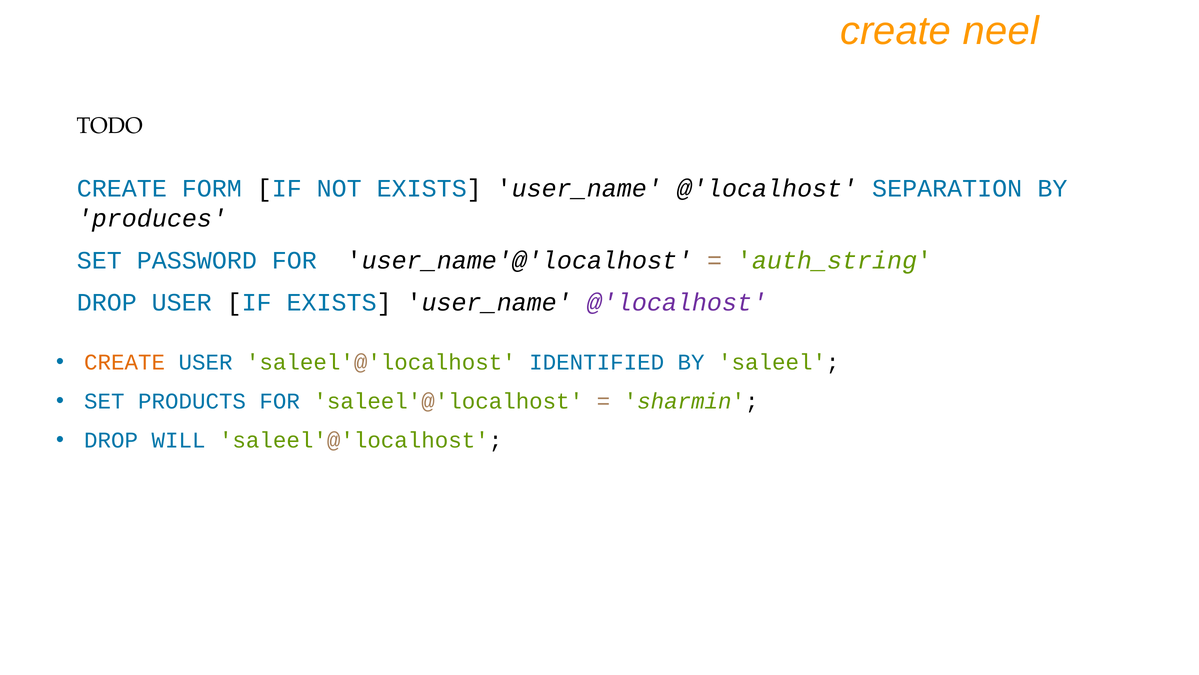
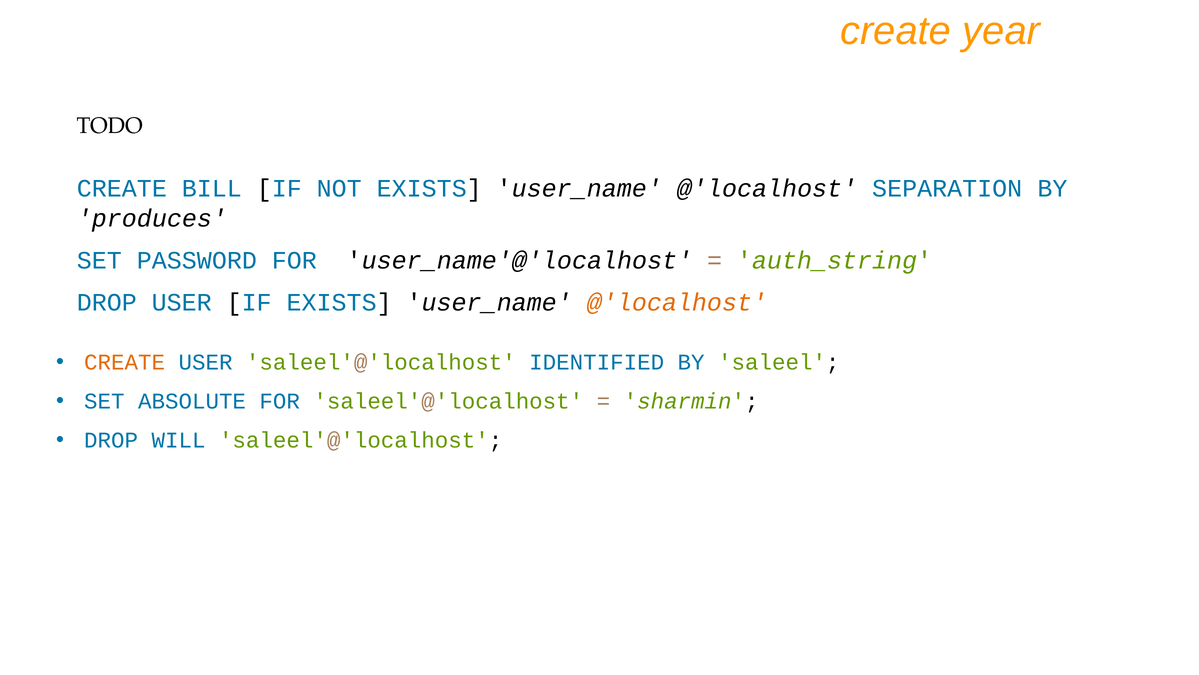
neel: neel -> year (1001, 31)
FORM: FORM -> BILL (212, 188)
@'localhost colour: purple -> orange (677, 302)
PRODUCTS: PRODUCTS -> ABSOLUTE (192, 401)
